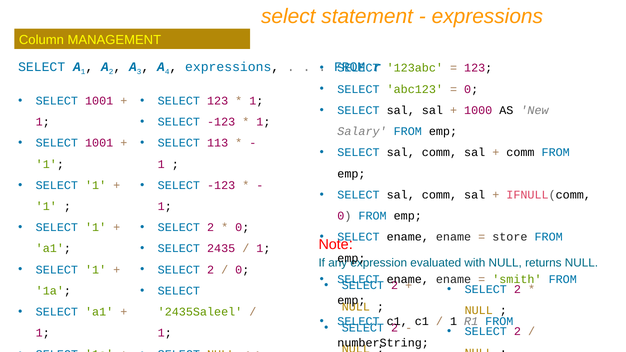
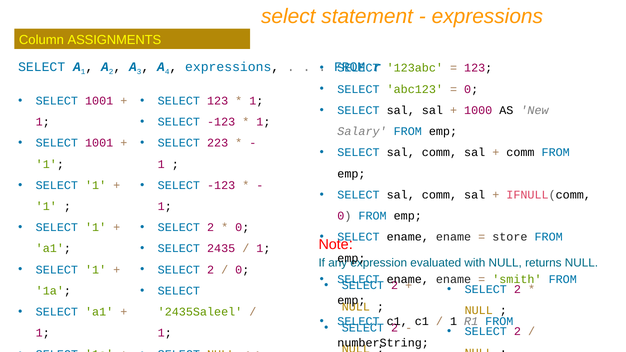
MANAGEMENT: MANAGEMENT -> ASSIGNMENTS (114, 40)
113: 113 -> 223 (218, 143)
